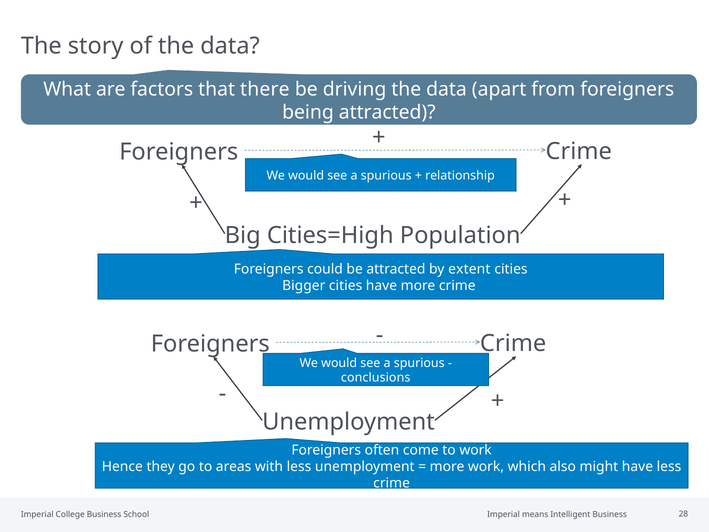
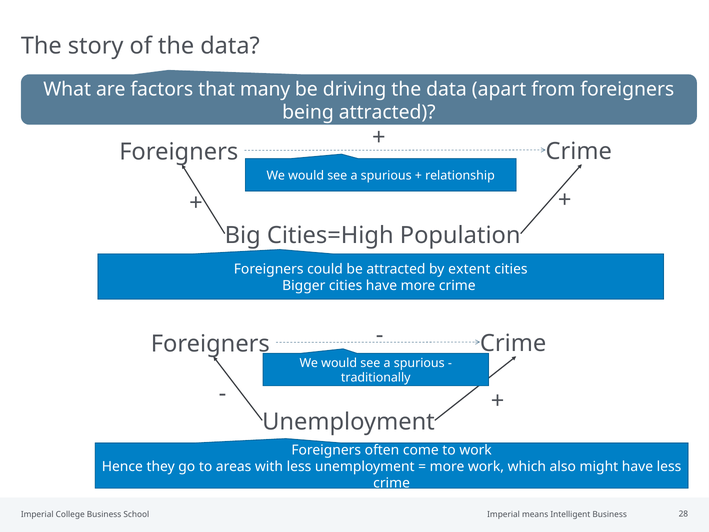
there: there -> many (265, 89)
conclusions: conclusions -> traditionally (376, 378)
